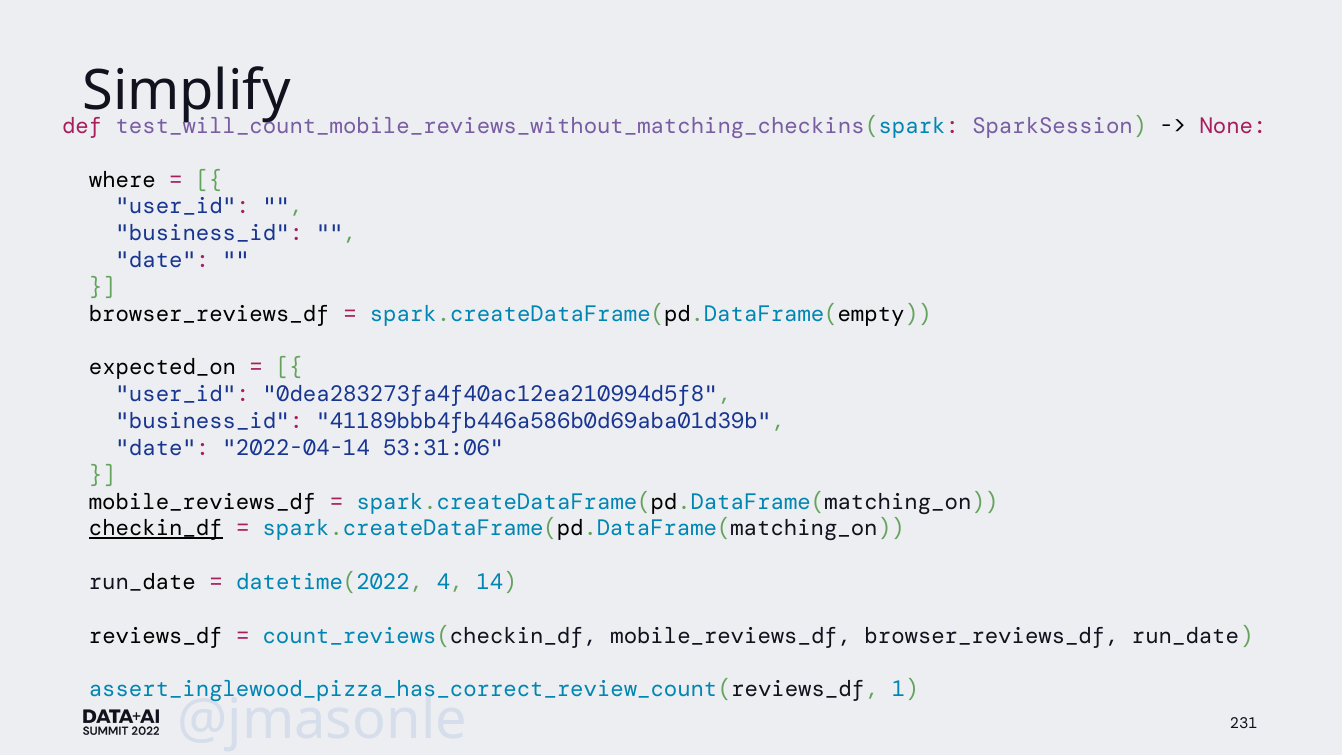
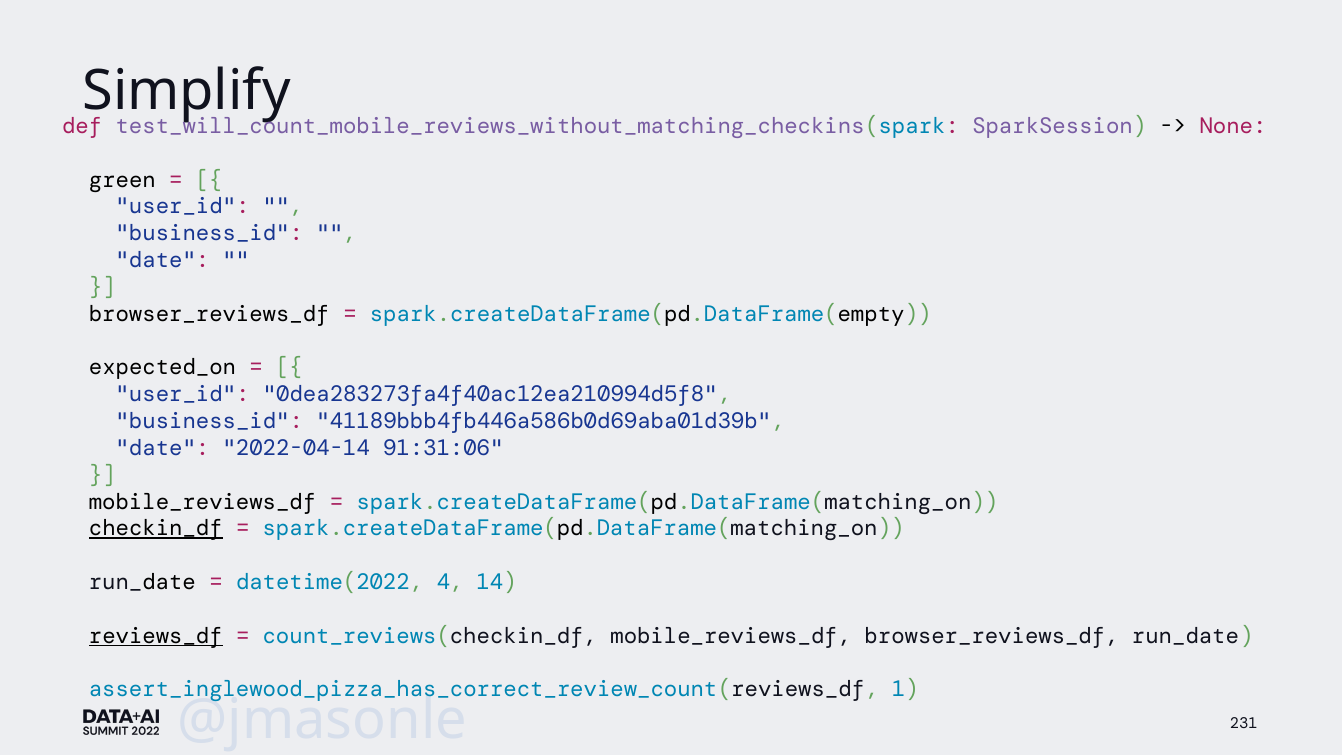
where: where -> green (122, 180)
53:31:06: 53:31:06 -> 91:31:06 (443, 448)
reviews_df underline: none -> present (156, 636)
